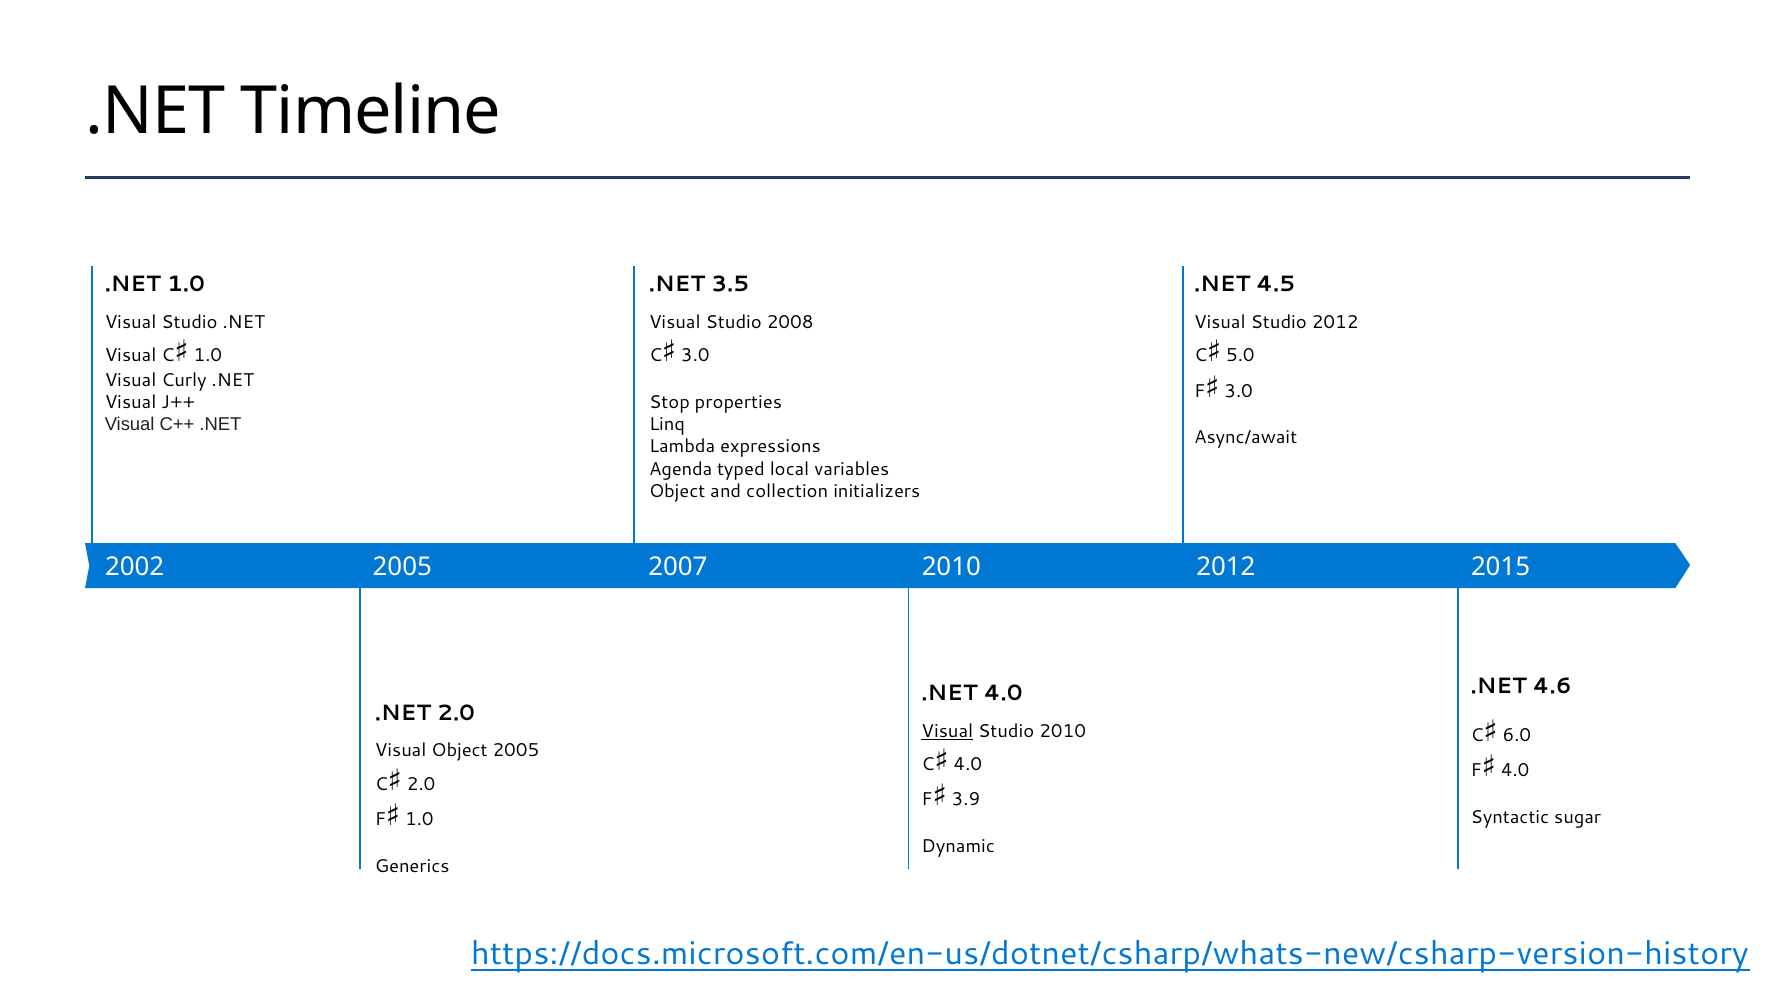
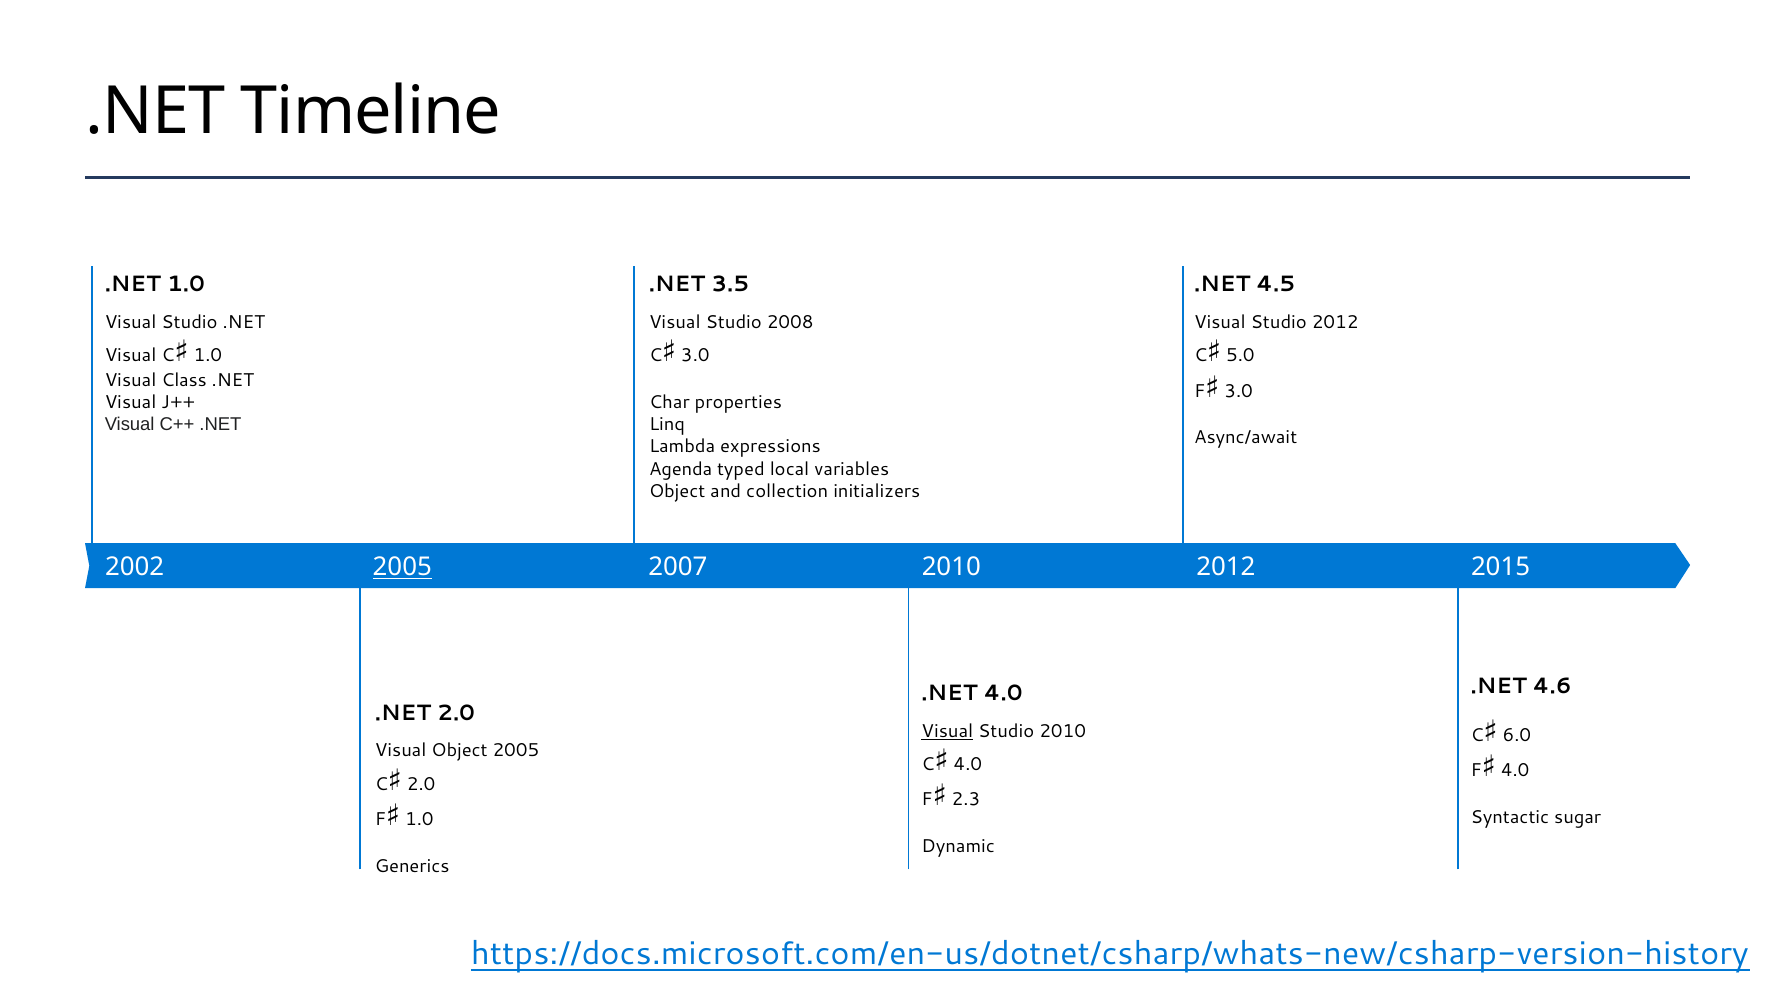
Curly: Curly -> Class (184, 380)
Stop: Stop -> Char (669, 402)
2005 underline: none -> present (402, 568)
3.9: 3.9 -> 2.3 (966, 800)
